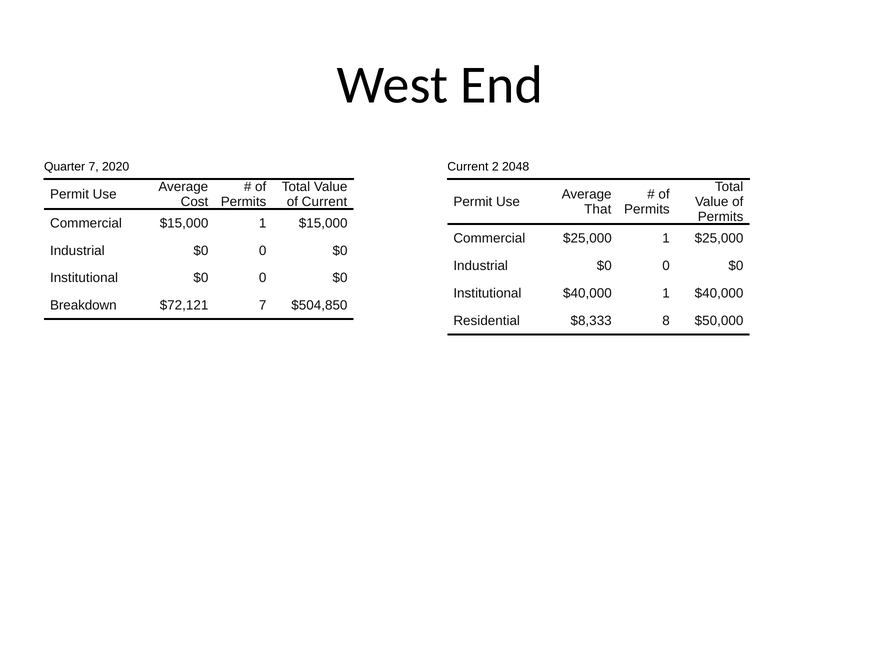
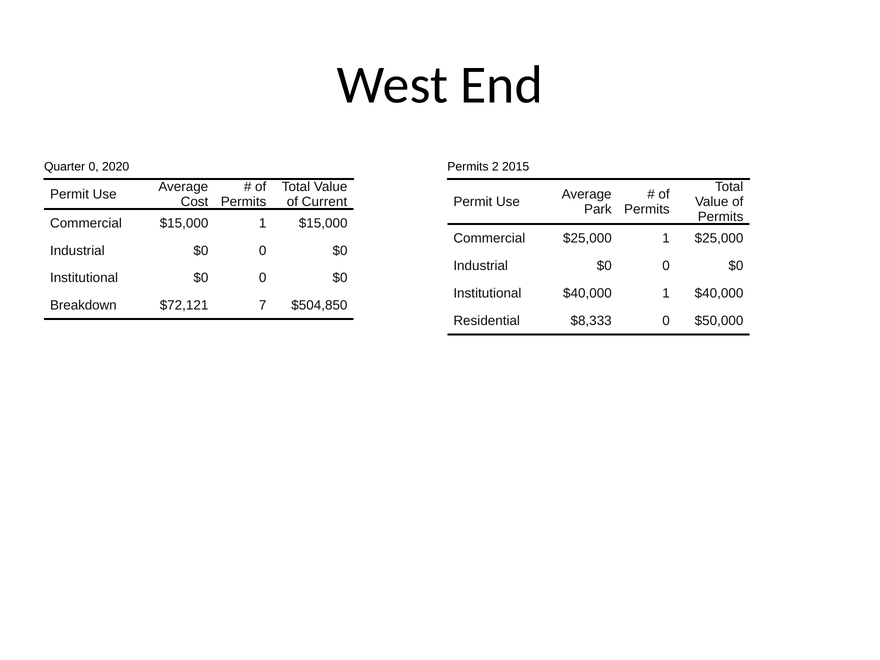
Quarter 7: 7 -> 0 (94, 167)
Current: Current -> Permits (468, 167)
2048: 2048 -> 2015 (516, 167)
That: That -> Park (598, 209)
$8,333 8: 8 -> 0 (666, 321)
